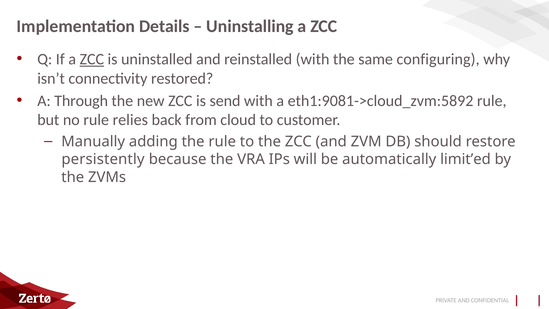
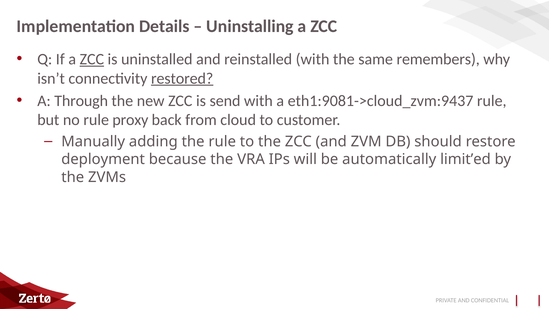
configuring: configuring -> remembers (438, 59)
restored underline: none -> present (182, 78)
eth1:9081->cloud_zvm:5892: eth1:9081->cloud_zvm:5892 -> eth1:9081->cloud_zvm:9437 (381, 101)
relies: relies -> proxy (130, 120)
persistently: persistently -> deployment (103, 159)
